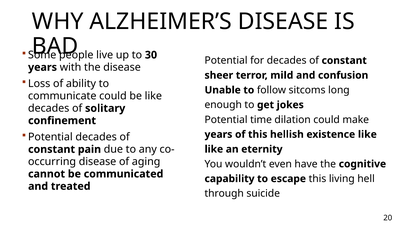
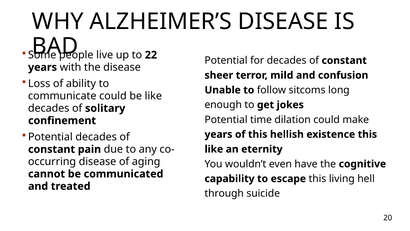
30: 30 -> 22 (151, 55)
existence like: like -> this (367, 134)
